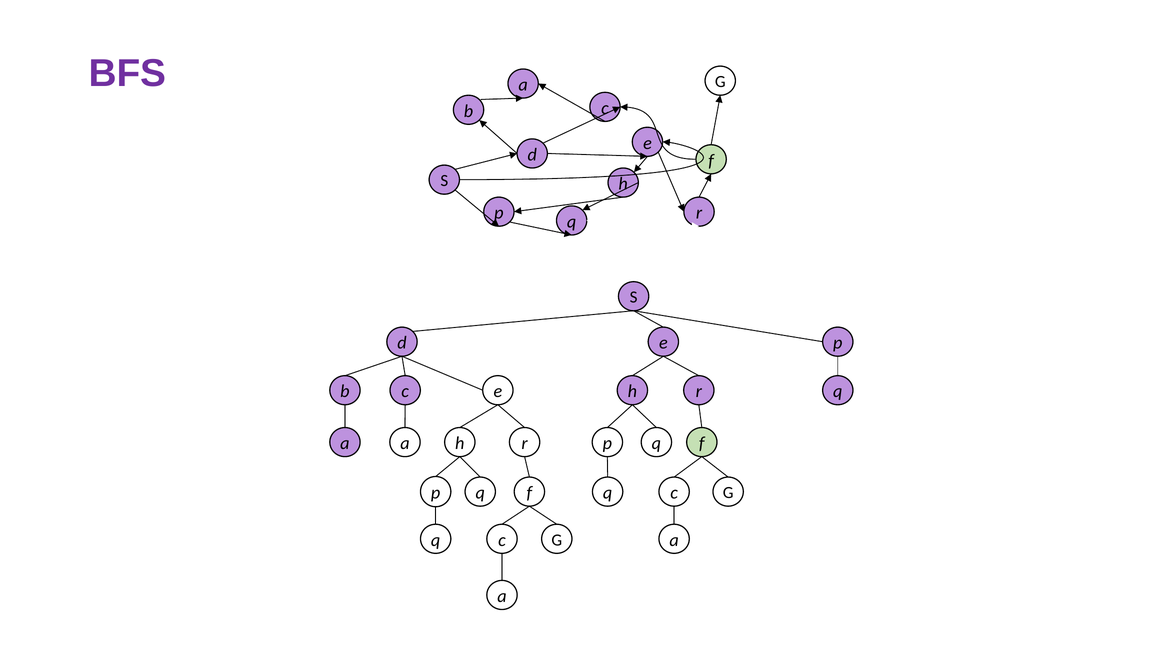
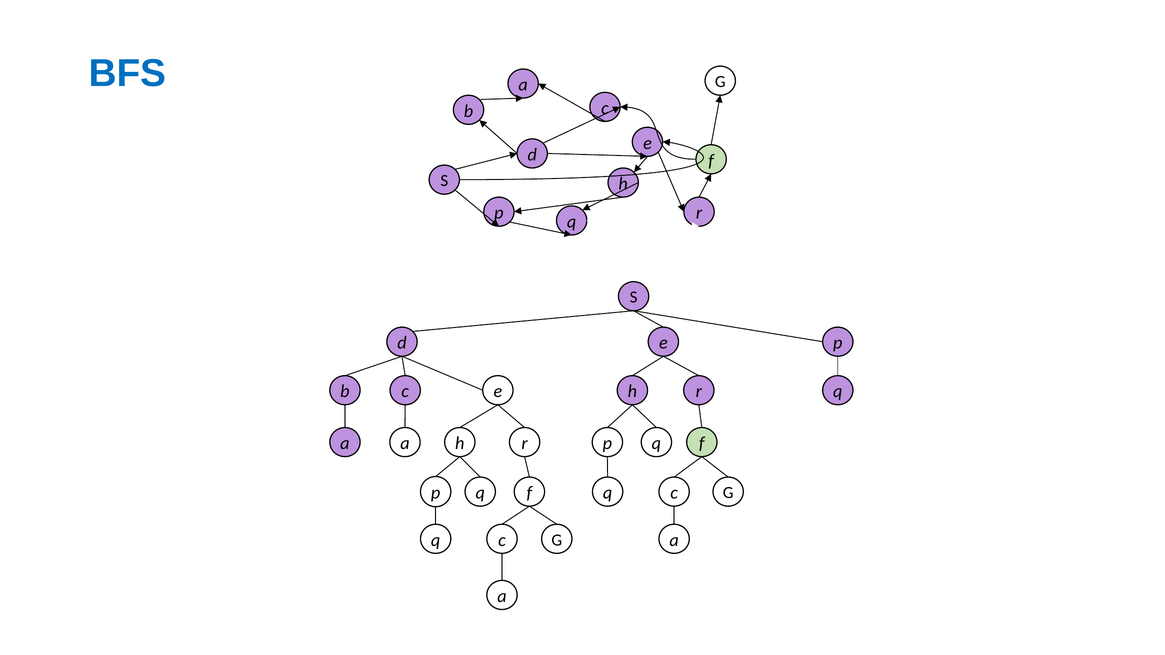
BFS colour: purple -> blue (128, 73)
